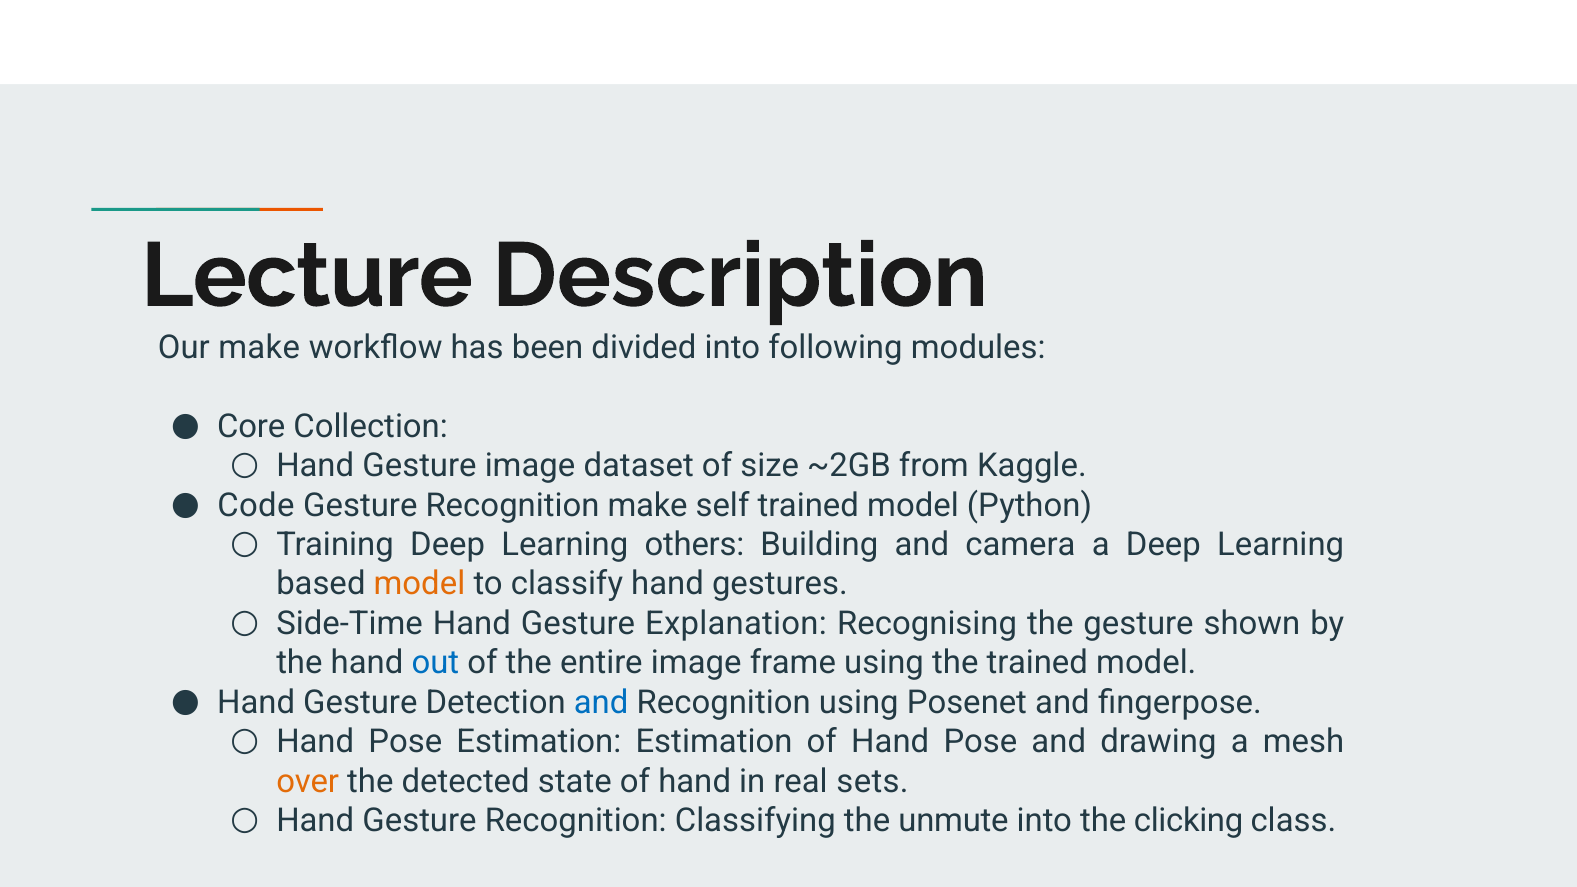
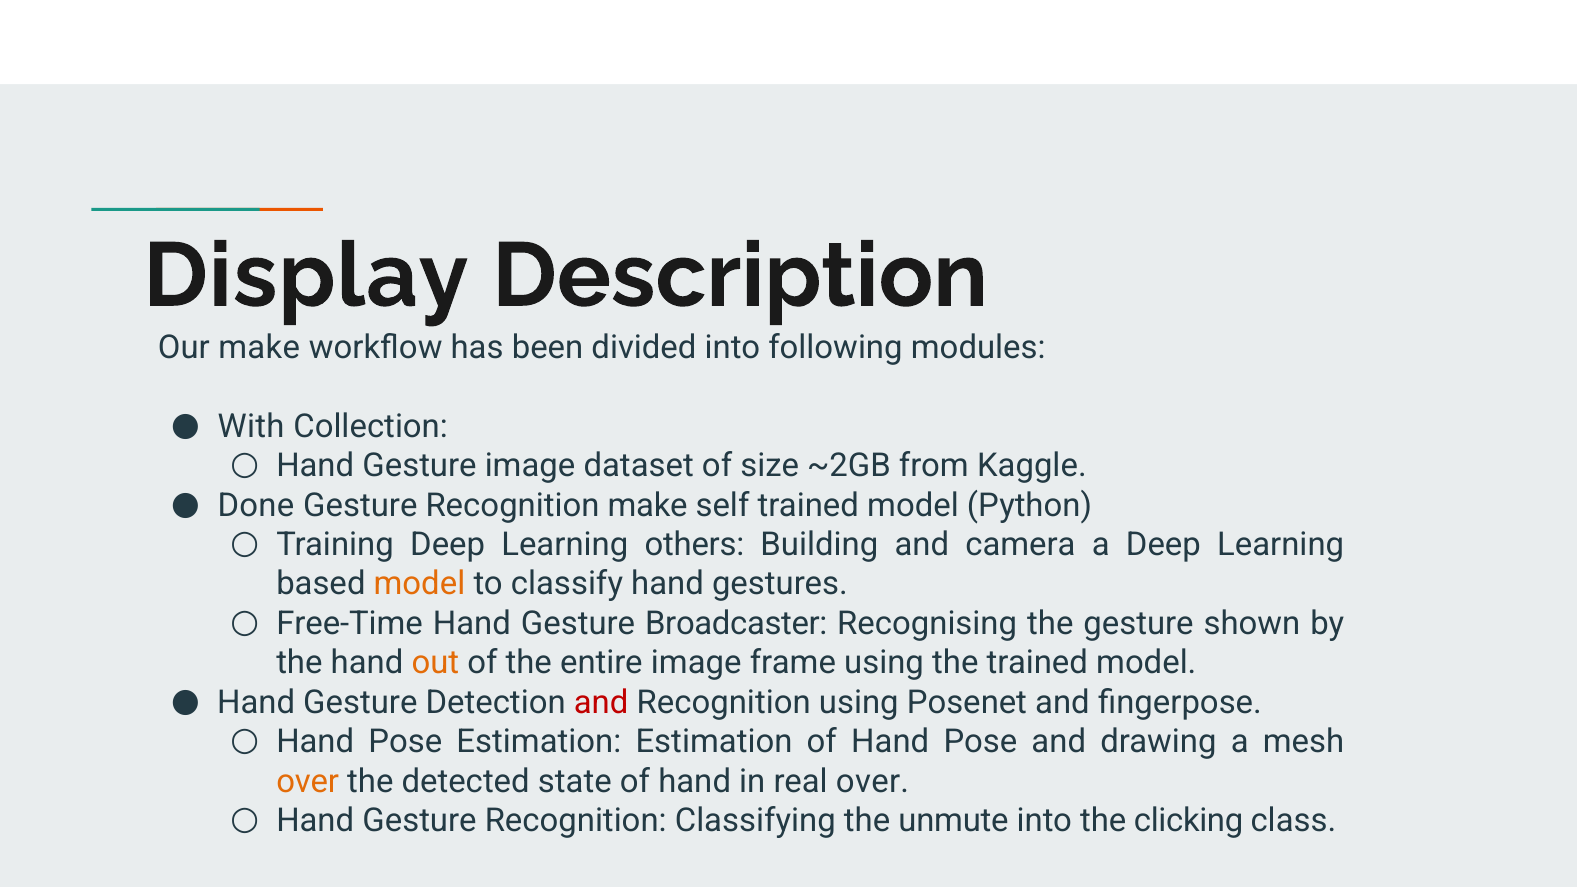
Lecture: Lecture -> Display (306, 276)
Core: Core -> With (251, 426)
Code: Code -> Done (256, 505)
Side-Time: Side-Time -> Free-Time (350, 624)
Explanation: Explanation -> Broadcaster (736, 624)
out colour: blue -> orange (435, 663)
and colour: blue -> red (601, 702)
real sets: sets -> over (873, 781)
